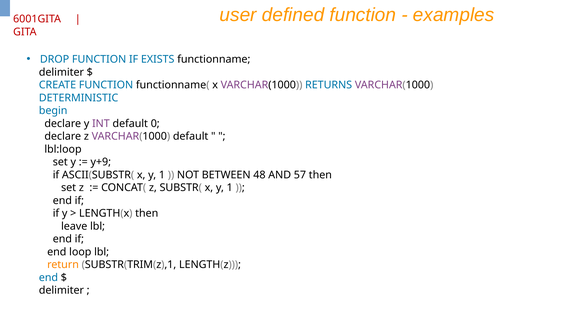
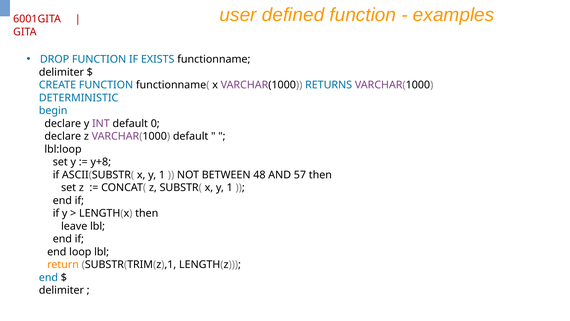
y+9: y+9 -> y+8 (101, 162)
